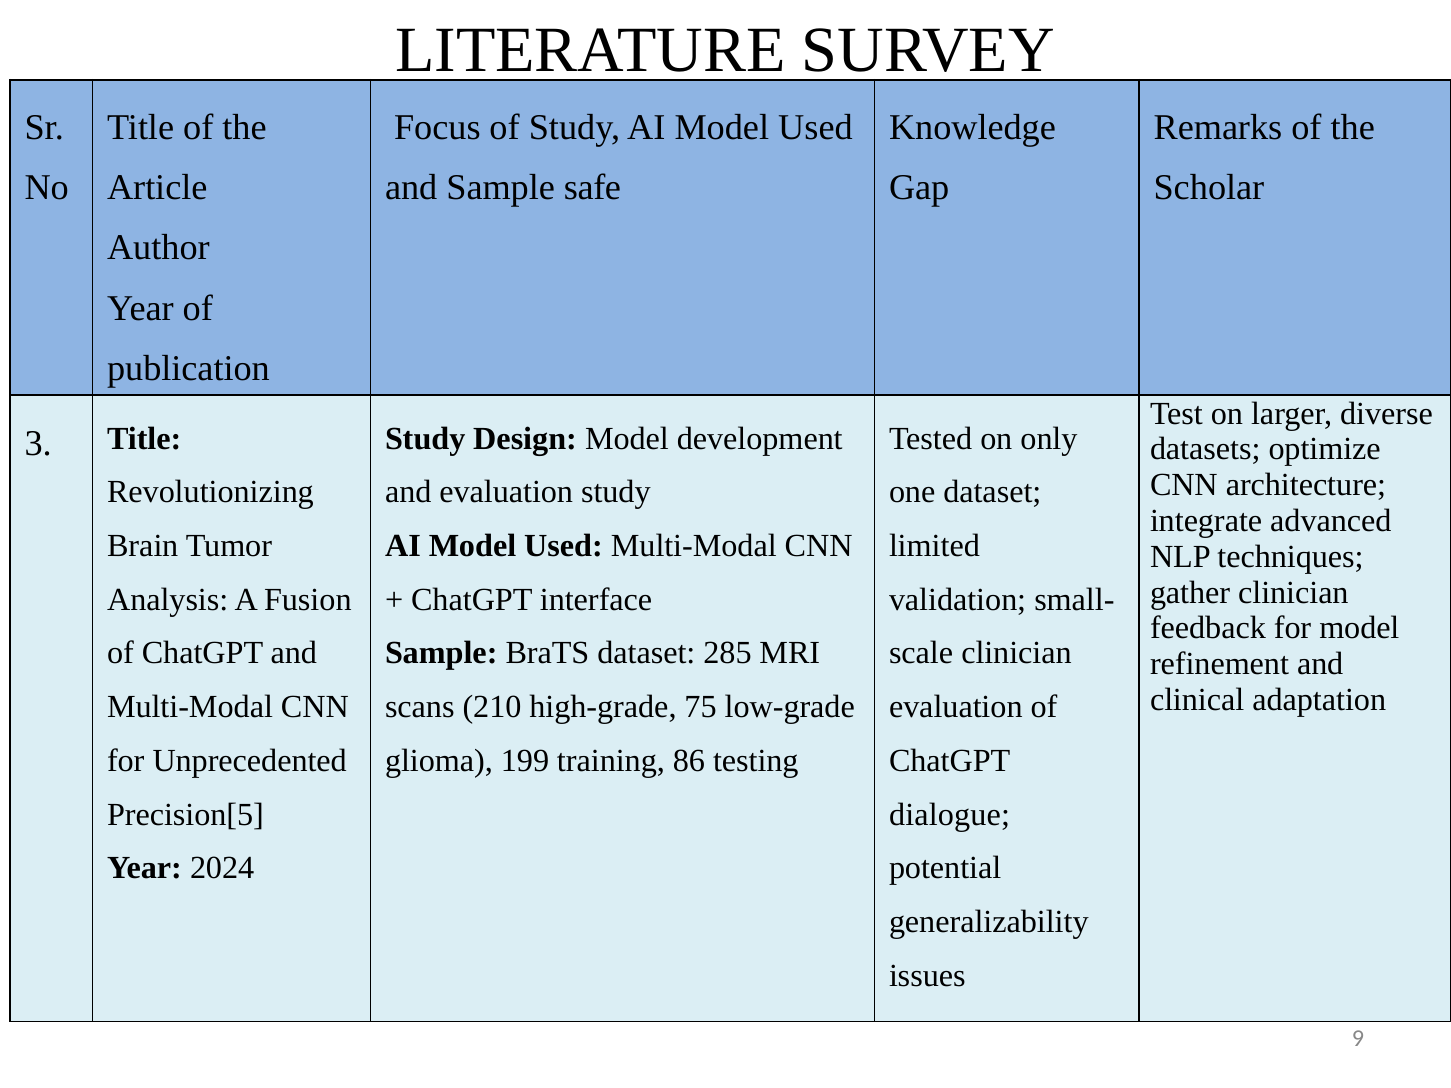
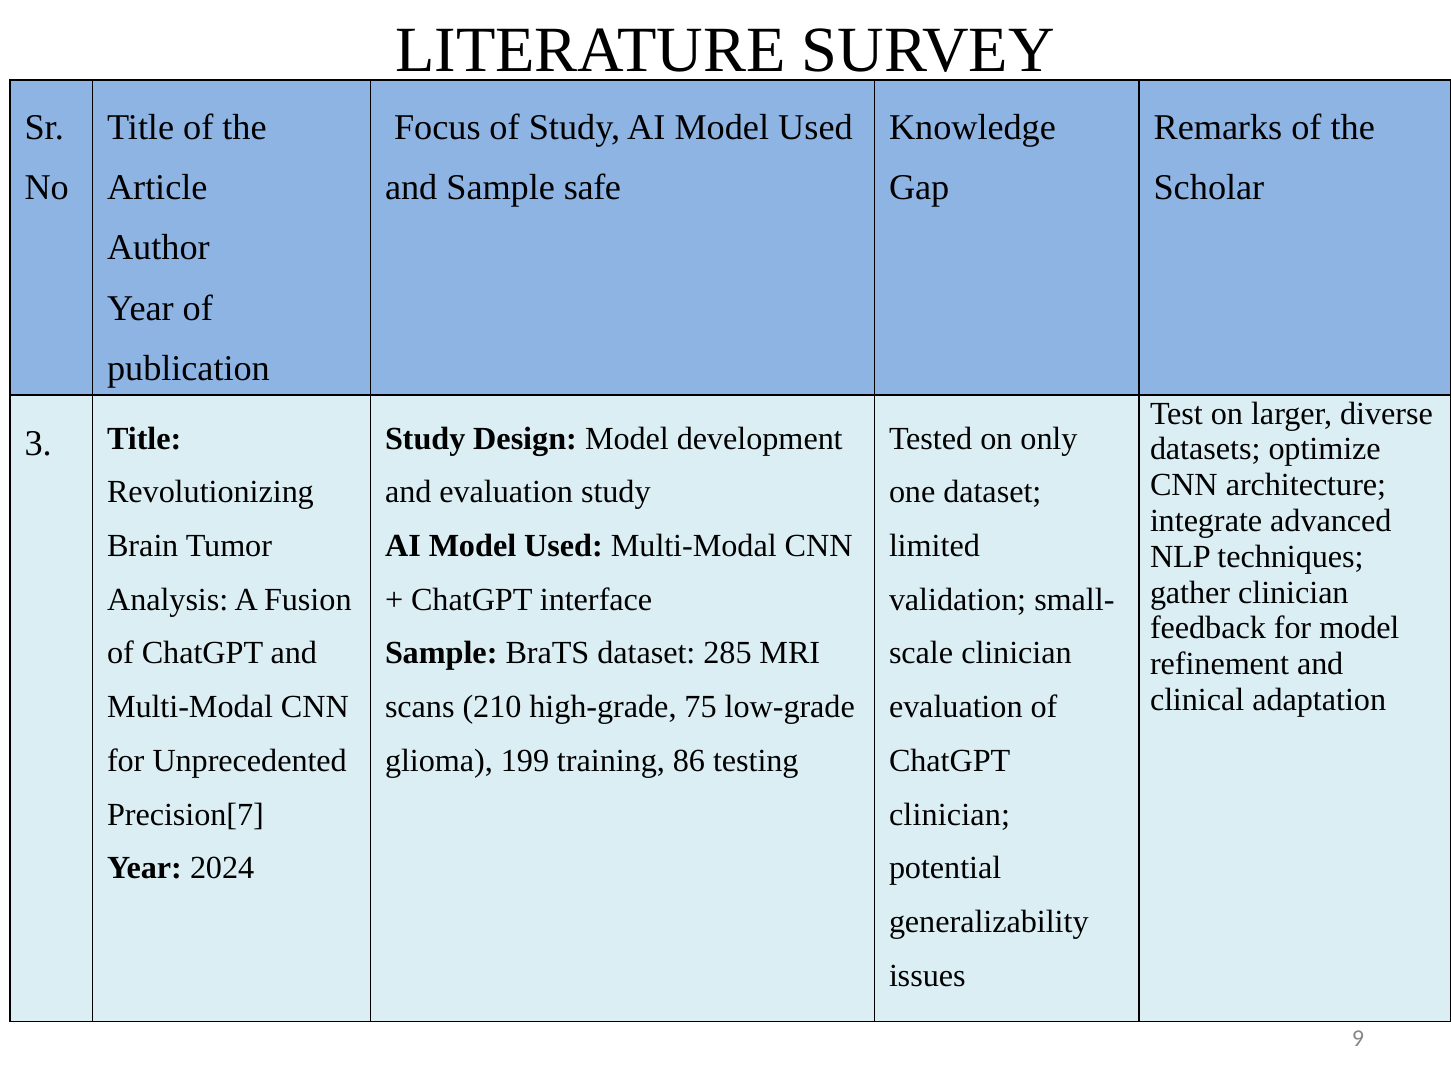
Precision[5: Precision[5 -> Precision[7 (185, 815)
dialogue: dialogue -> clinician (950, 815)
